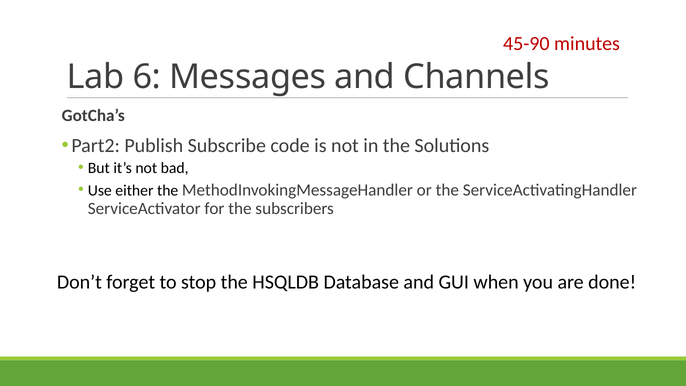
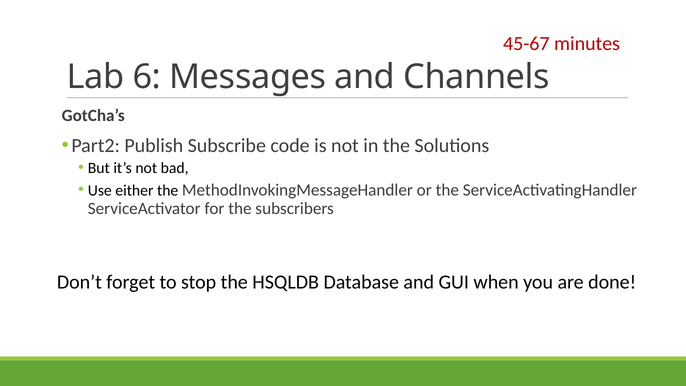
45-90: 45-90 -> 45-67 (526, 43)
